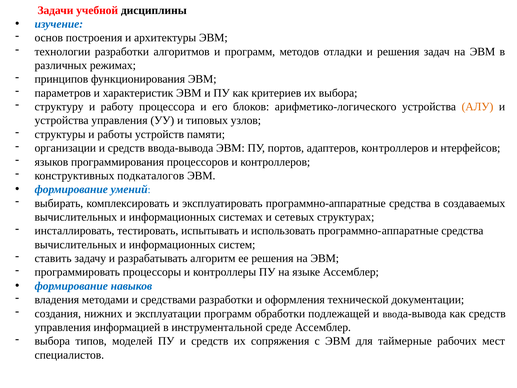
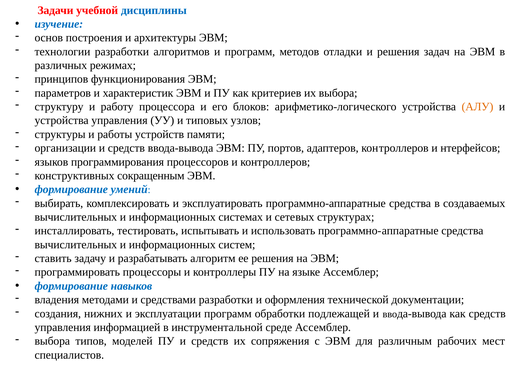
дисциплины colour: black -> blue (154, 10)
подкаталогов: подкаталогов -> сокращенным (151, 176)
таймерные: таймерные -> различным (405, 341)
